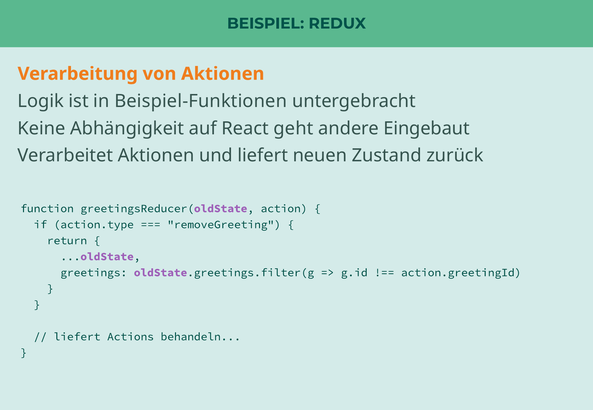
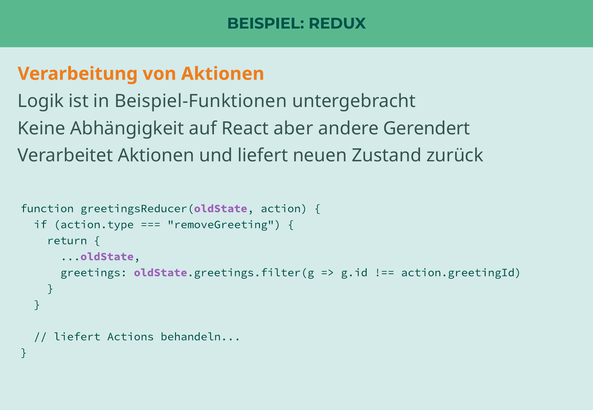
geht: geht -> aber (293, 129)
Eingebaut: Eingebaut -> Gerendert (427, 129)
